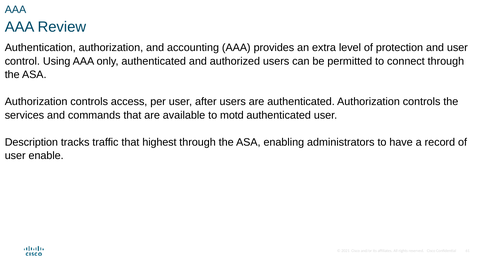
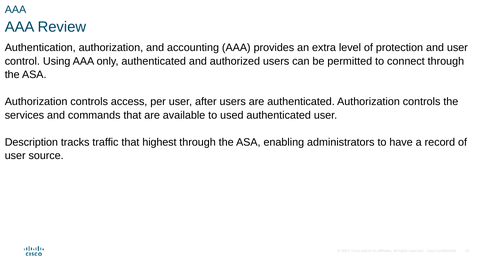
motd: motd -> used (232, 115)
enable: enable -> source (46, 156)
